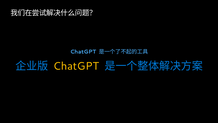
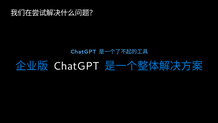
ChatGPT colour: yellow -> white (76, 66)
